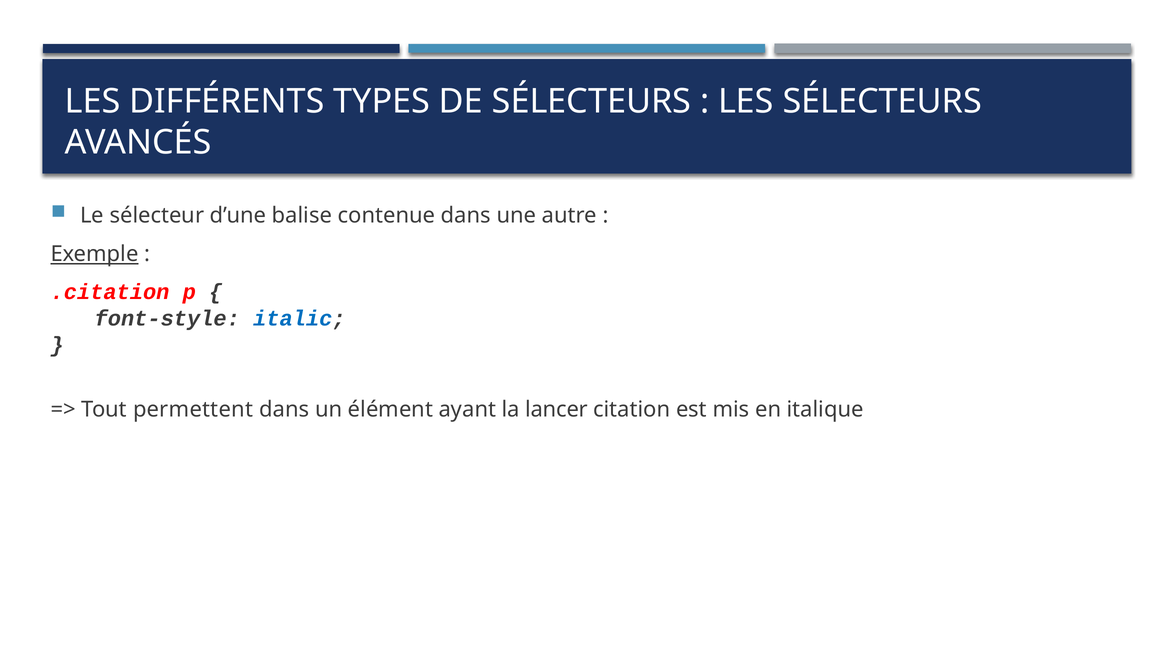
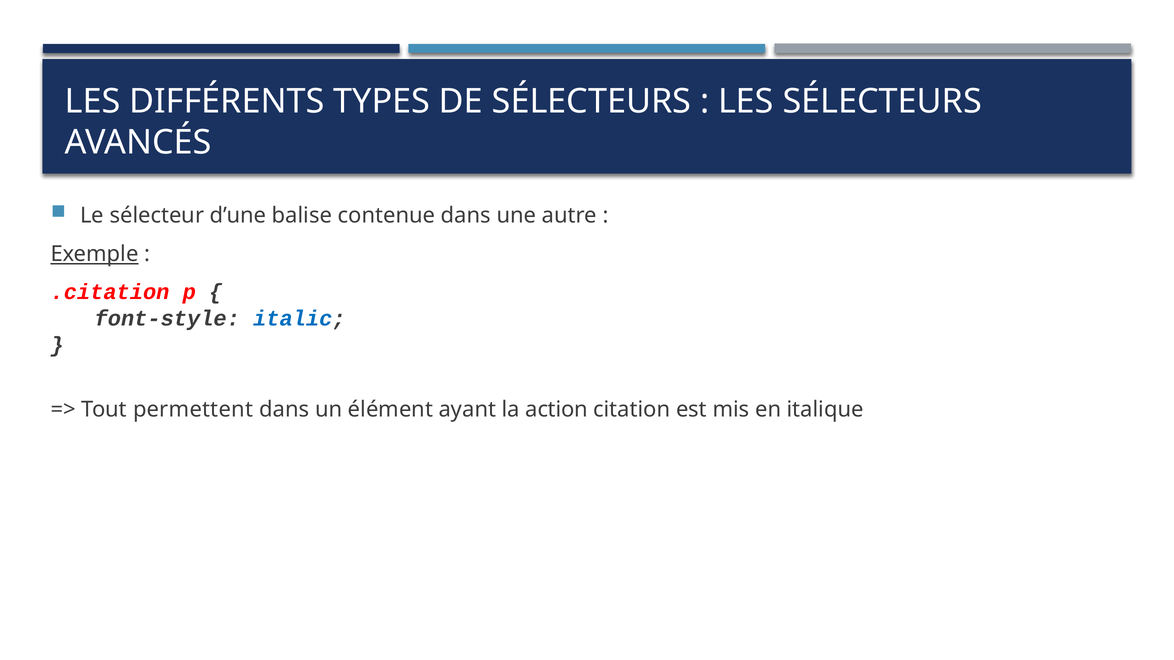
lancer: lancer -> action (557, 410)
